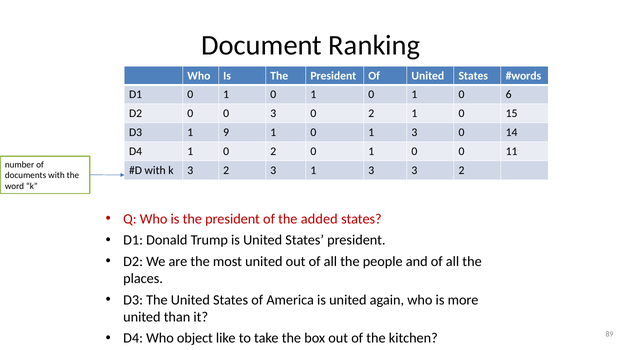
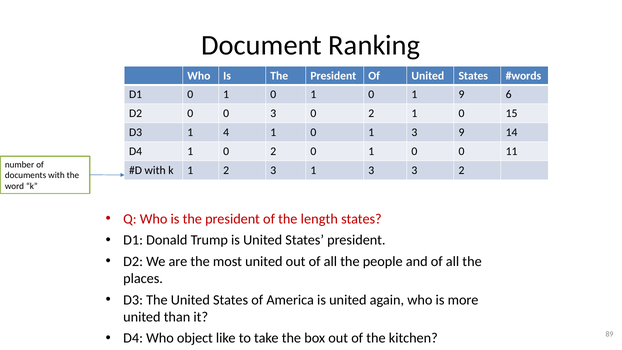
0: 0 -> 9 (462, 95)
9: 9 -> 4 (226, 132)
1 3 0: 0 -> 9 (462, 132)
k 3: 3 -> 1 (190, 170)
added: added -> length (319, 219)
